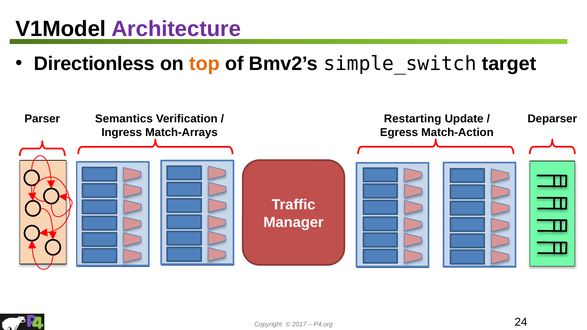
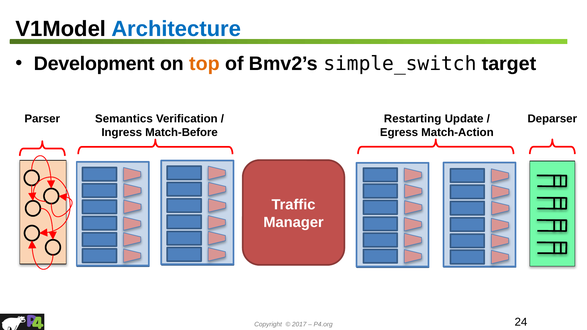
Architecture colour: purple -> blue (176, 29)
Directionless: Directionless -> Development (94, 64)
Match-Arrays: Match-Arrays -> Match-Before (181, 132)
